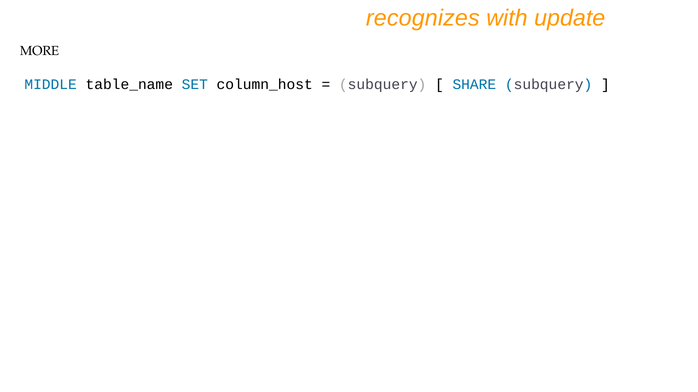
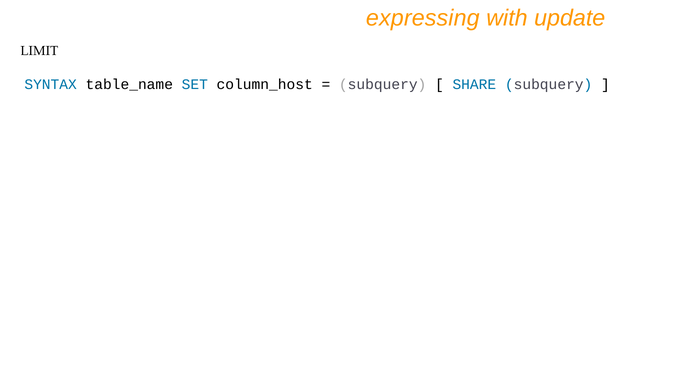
recognizes: recognizes -> expressing (423, 18)
MORE: MORE -> LIMIT (39, 51)
MIDDLE: MIDDLE -> SYNTAX (51, 85)
